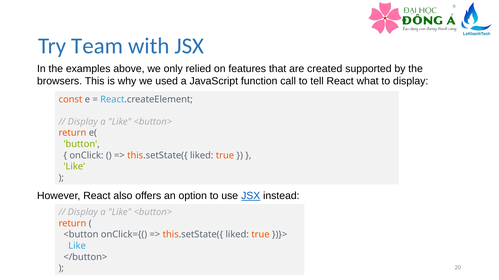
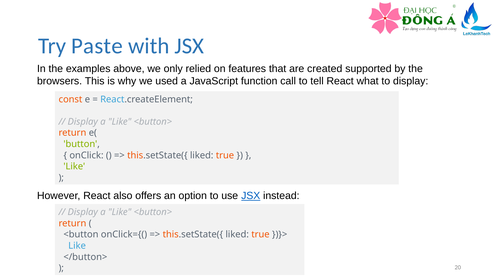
Team: Team -> Paste (97, 46)
